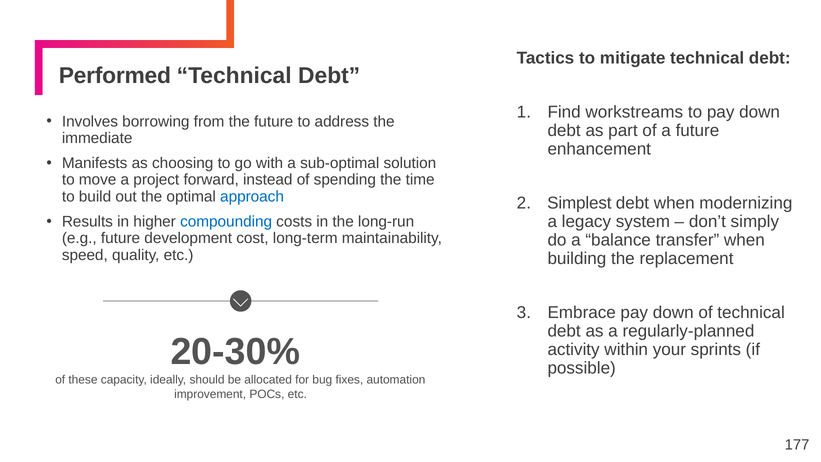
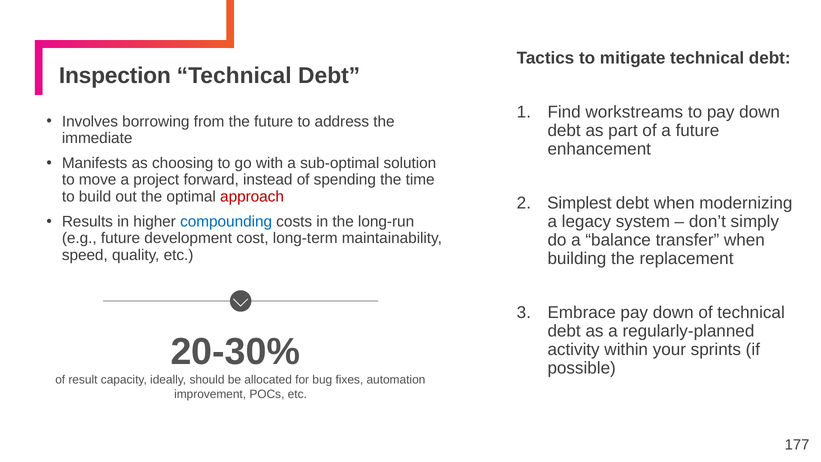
Performed: Performed -> Inspection (115, 76)
approach colour: blue -> red (252, 196)
these: these -> result (83, 380)
